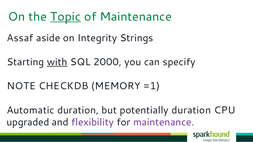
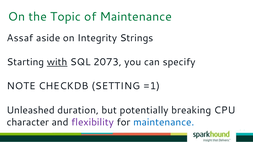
Topic underline: present -> none (65, 17)
2000: 2000 -> 2073 (108, 62)
MEMORY: MEMORY -> SETTING (116, 86)
Automatic: Automatic -> Unleashed (31, 110)
potentially duration: duration -> breaking (191, 110)
upgraded: upgraded -> character (28, 122)
maintenance colour: purple -> blue (164, 122)
